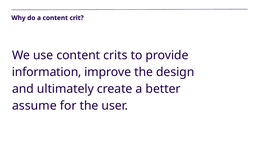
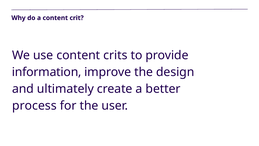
assume: assume -> process (34, 105)
